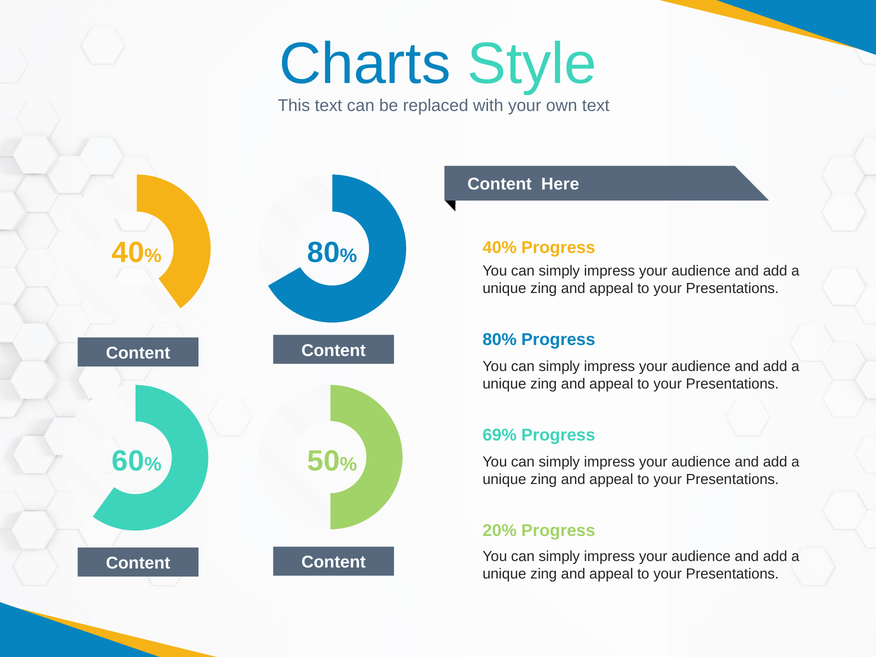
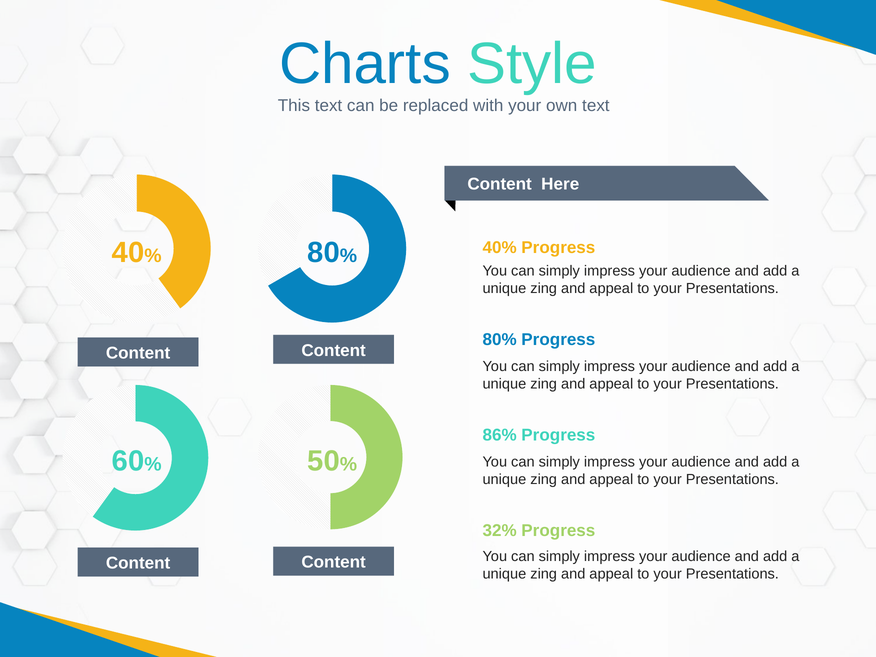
69%: 69% -> 86% (500, 435)
20%: 20% -> 32% (500, 531)
